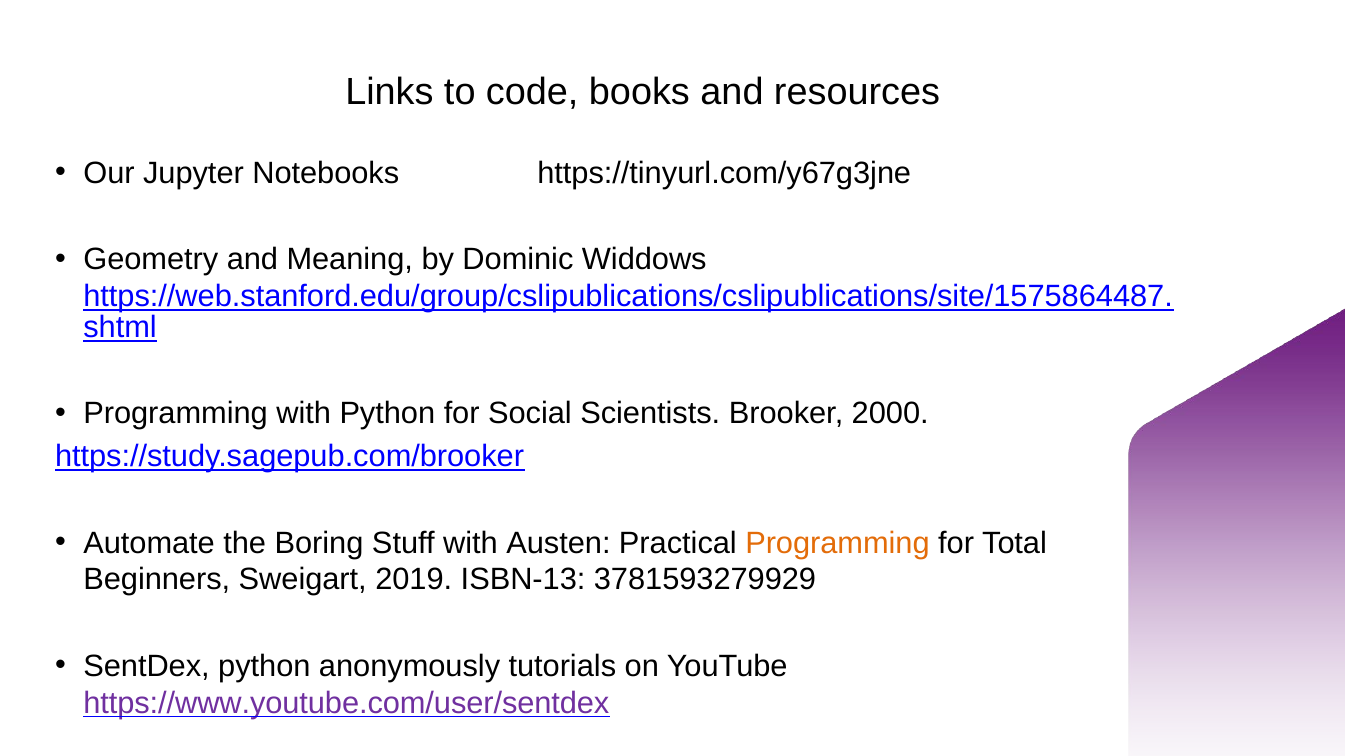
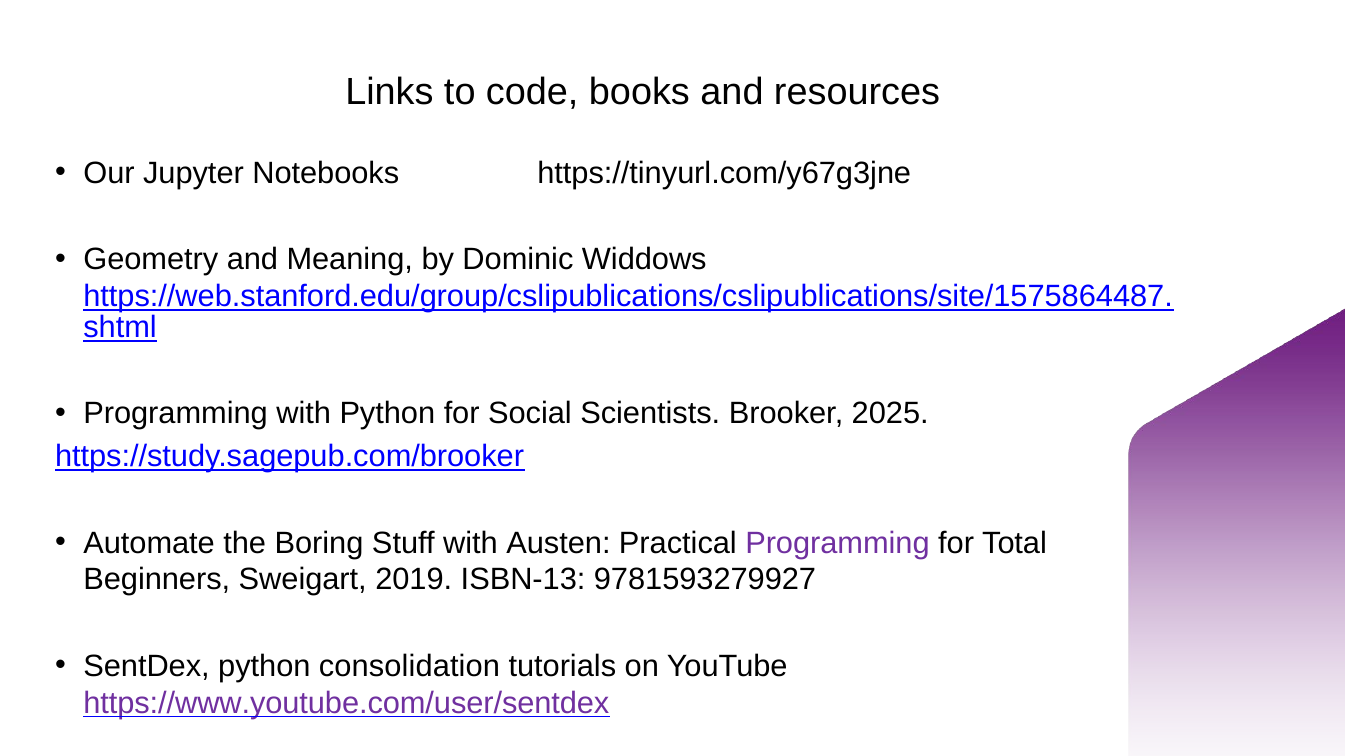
2000: 2000 -> 2025 (890, 414)
Programming colour: orange -> purple (838, 543)
3781593279929: 3781593279929 -> 9781593279927 (705, 580)
anonymously: anonymously -> consolidation (410, 667)
